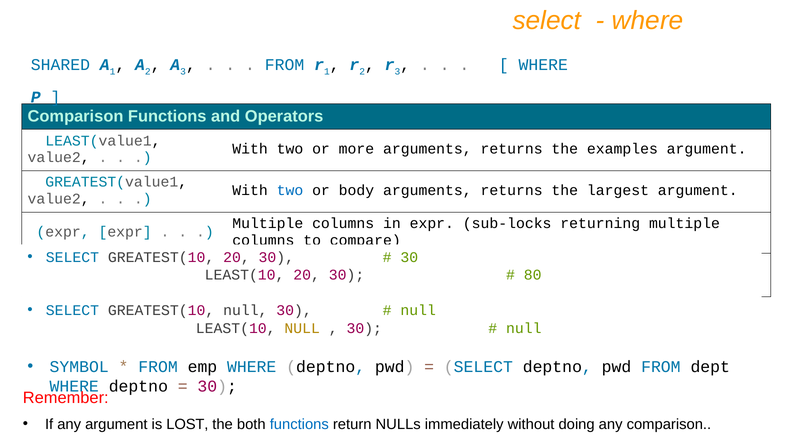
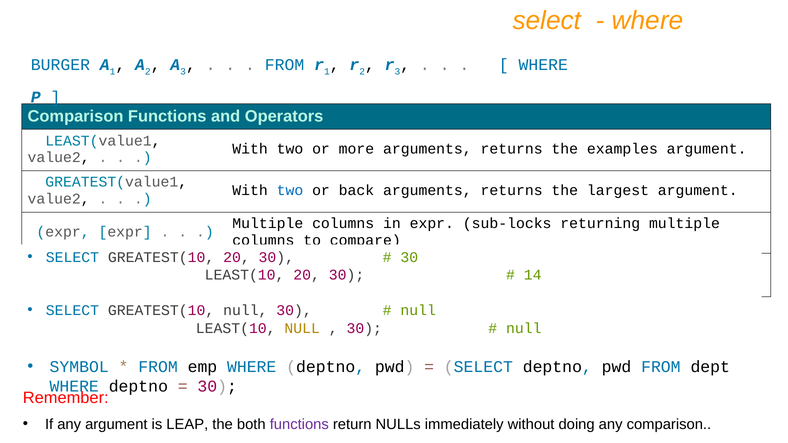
SHARED: SHARED -> BURGER (60, 65)
body: body -> back (356, 191)
80: 80 -> 14 (533, 275)
LOST: LOST -> LEAP (187, 424)
functions colour: blue -> purple (299, 424)
